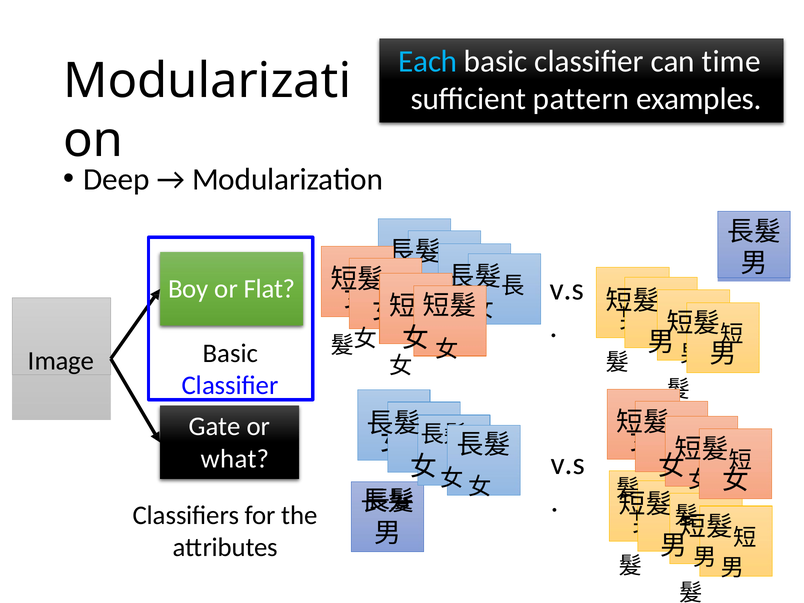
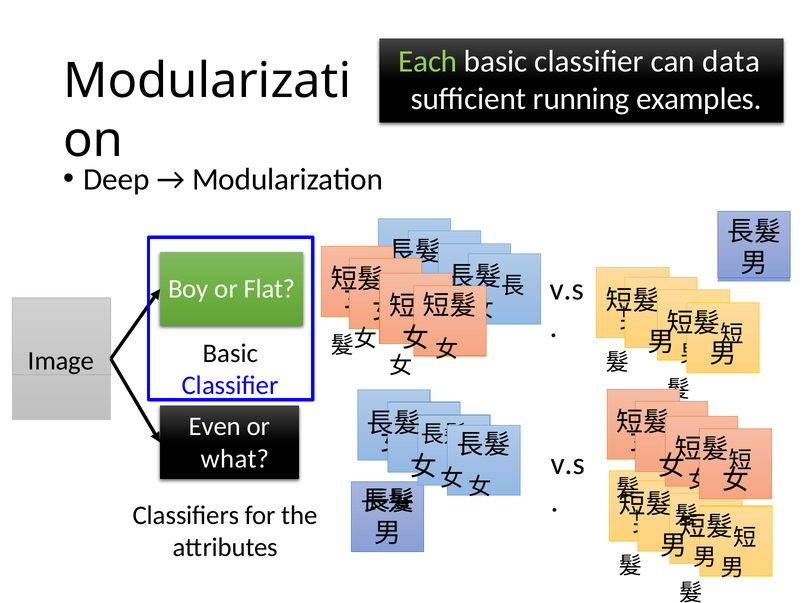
Each colour: light blue -> light green (428, 62)
time: time -> data (731, 62)
pattern: pattern -> running (581, 99)
Gate: Gate -> Even (215, 427)
